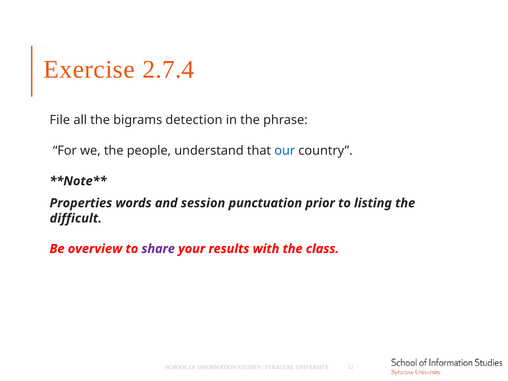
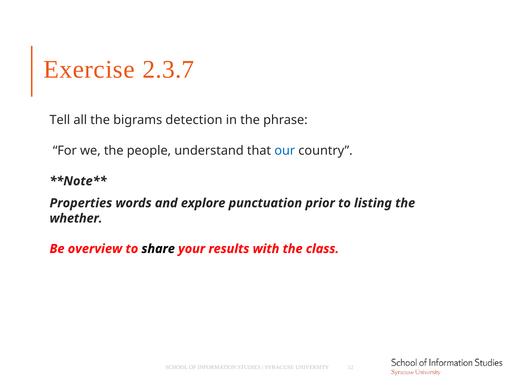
2.7.4: 2.7.4 -> 2.3.7 (168, 70)
File: File -> Tell (60, 120)
session: session -> explore (203, 203)
difficult: difficult -> whether (76, 218)
share colour: purple -> black (158, 249)
